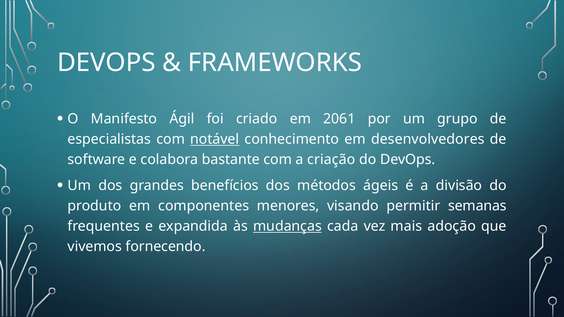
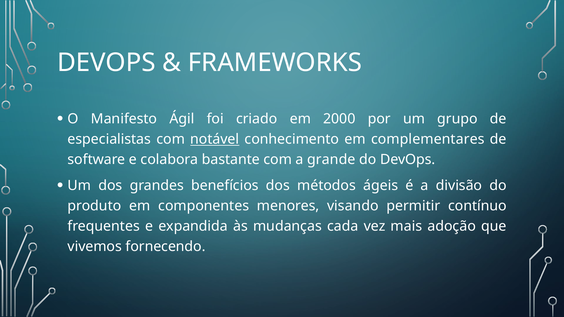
2061: 2061 -> 2000 (339, 119)
desenvolvedores: desenvolvedores -> complementares (428, 139)
criação: criação -> grande (331, 160)
semanas: semanas -> contínuo (477, 206)
mudanças underline: present -> none (287, 226)
